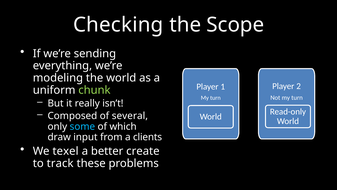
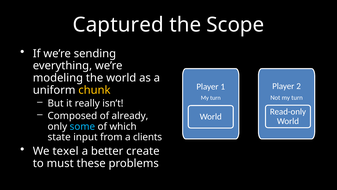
Checking: Checking -> Captured (118, 25)
chunk colour: light green -> yellow (94, 90)
several: several -> already (130, 116)
draw: draw -> state (59, 137)
track: track -> must (60, 163)
